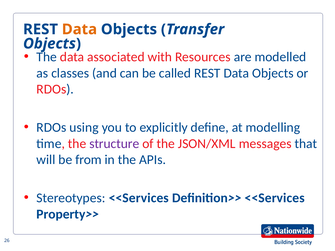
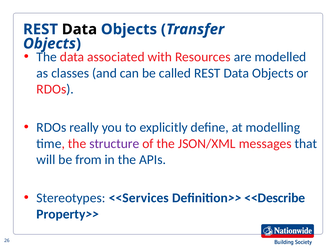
Data colour: orange -> black (79, 29)
using: using -> really (84, 128)
Definition>> <<Services: <<Services -> <<Describe (275, 198)
